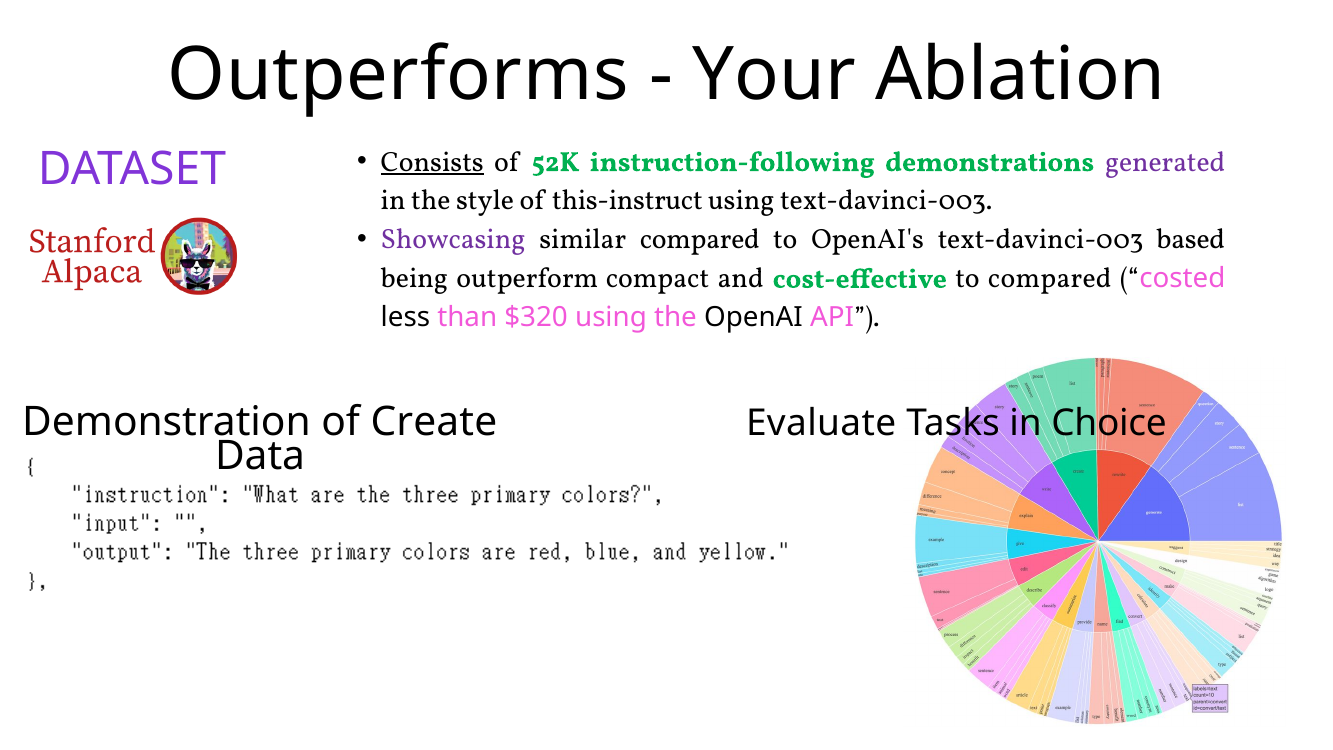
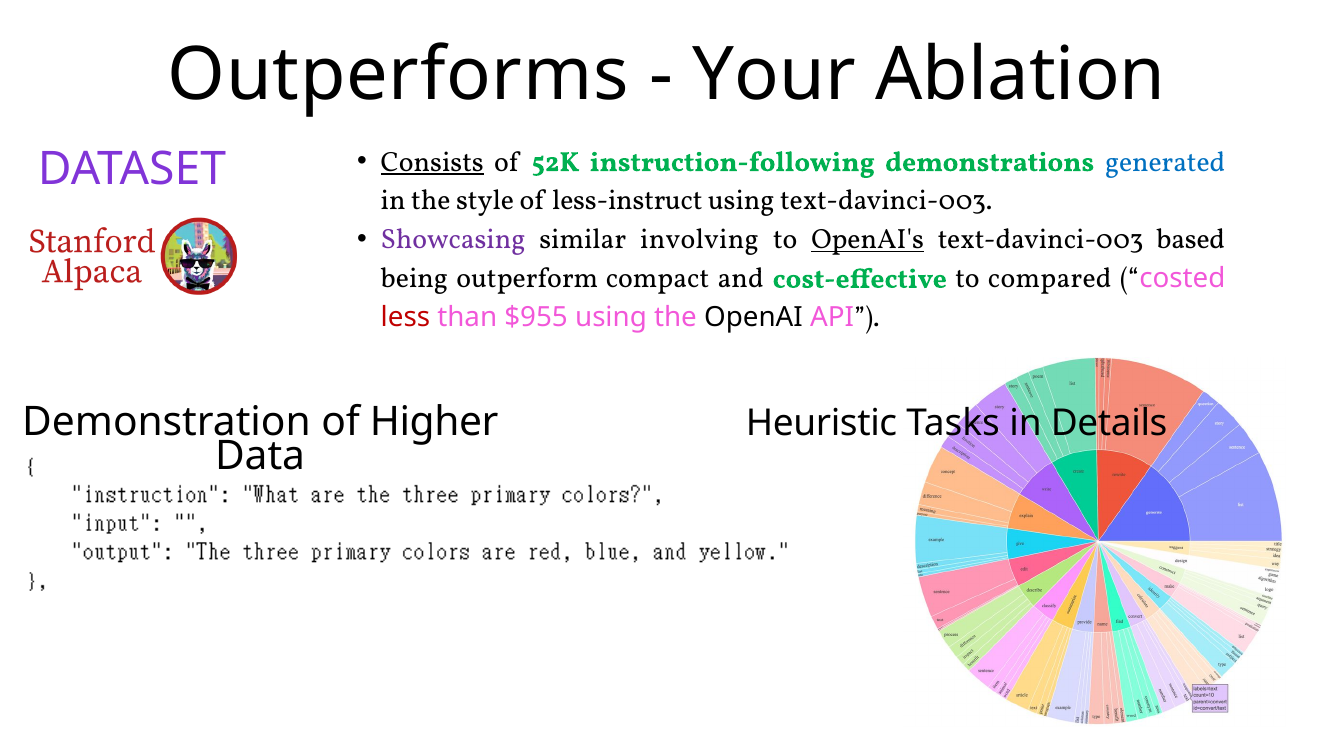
generated colour: purple -> blue (1165, 162)
this-instruct: this-instruct -> less-instruct (627, 201)
similar compared: compared -> involving (700, 240)
OpenAI's underline: none -> present (868, 240)
less colour: black -> red (405, 317)
$320: $320 -> $955 (536, 317)
Create: Create -> Higher (434, 422)
Evaluate: Evaluate -> Heuristic (822, 423)
Choice: Choice -> Details (1109, 423)
